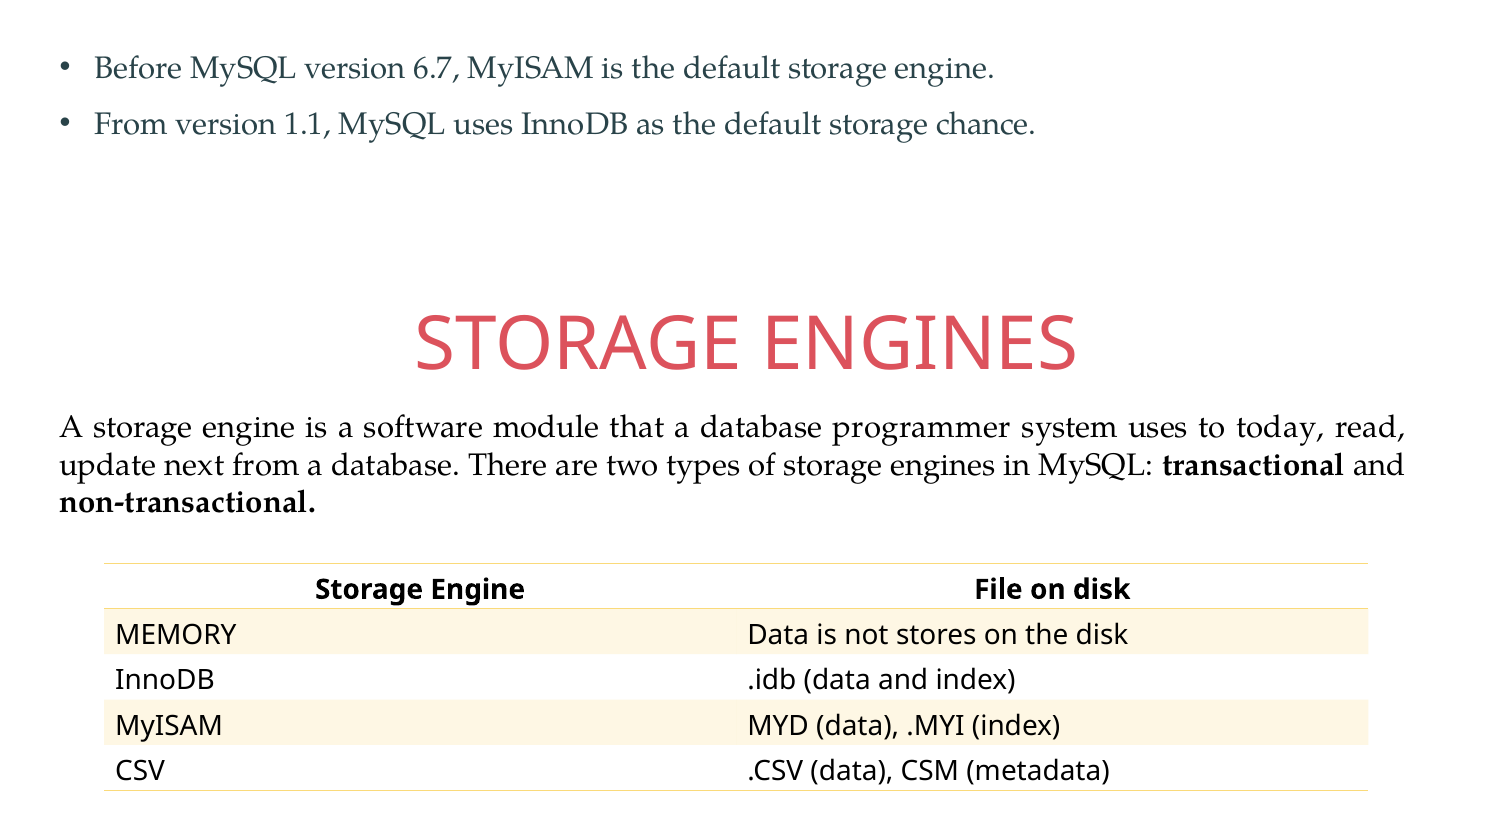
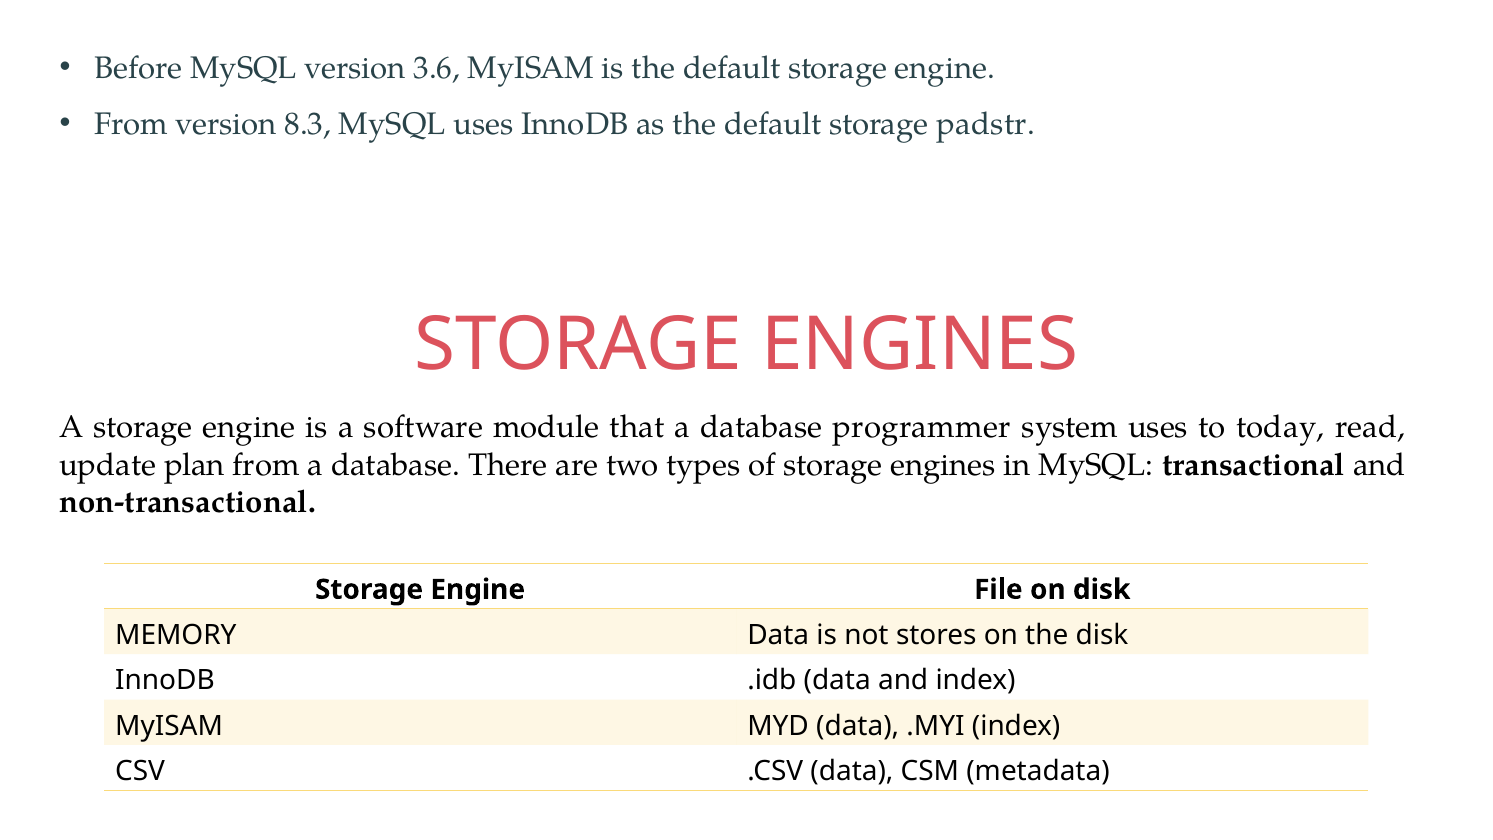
6.7: 6.7 -> 3.6 (437, 68)
1.1: 1.1 -> 8.3 (308, 124)
chance: chance -> padstr (986, 124)
next: next -> plan (194, 465)
